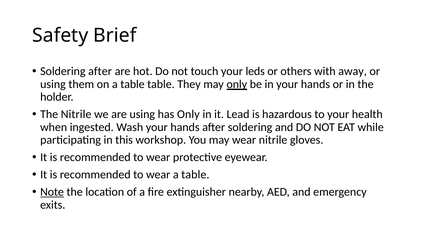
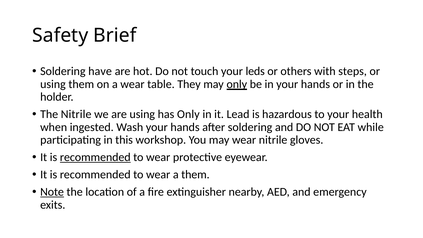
Soldering after: after -> have (100, 71)
away: away -> steps (353, 71)
on a table: table -> wear (132, 84)
recommended underline: none -> present (95, 157)
wear a table: table -> them (195, 175)
